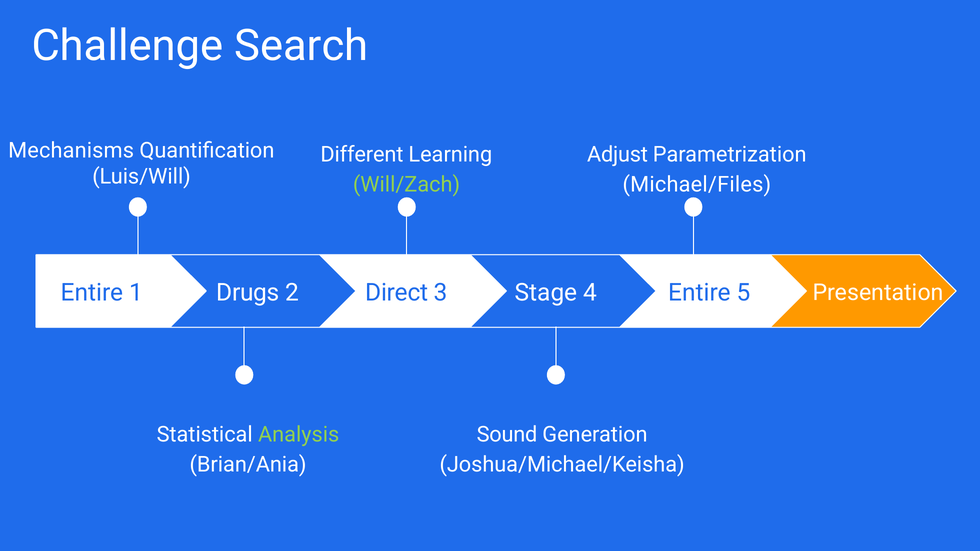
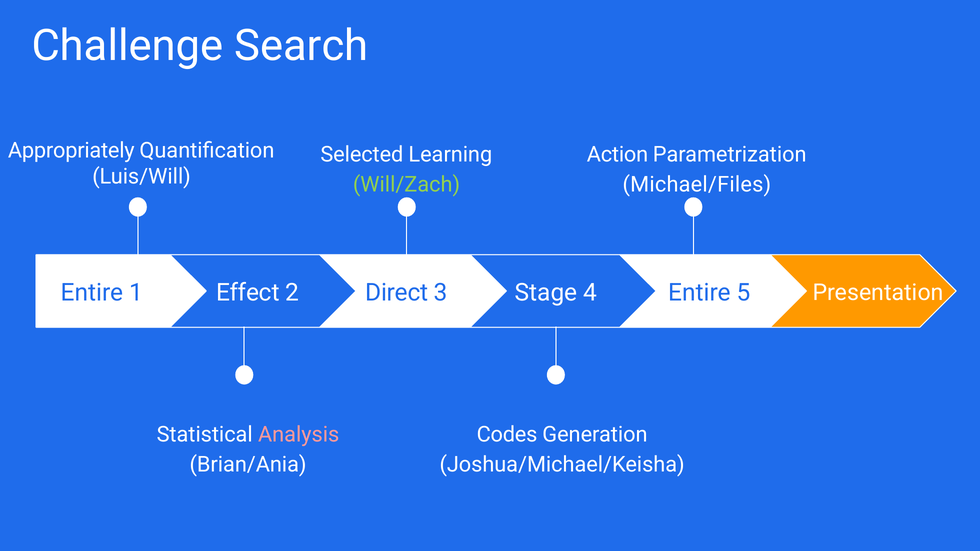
Mechanisms: Mechanisms -> Appropriately (71, 151)
Different: Different -> Selected (362, 154)
Adjust: Adjust -> Action (618, 154)
Drugs: Drugs -> Effect (248, 293)
Analysis colour: light green -> pink (299, 435)
Sound: Sound -> Codes (507, 435)
